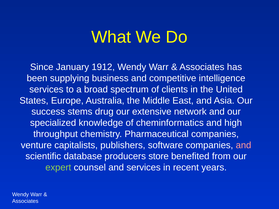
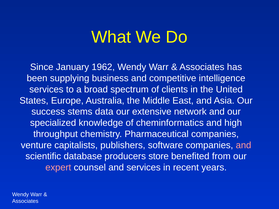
1912: 1912 -> 1962 (103, 67)
drug: drug -> data (104, 112)
expert colour: light green -> pink (58, 168)
